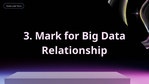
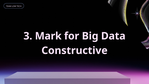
Relationship: Relationship -> Constructive (74, 50)
